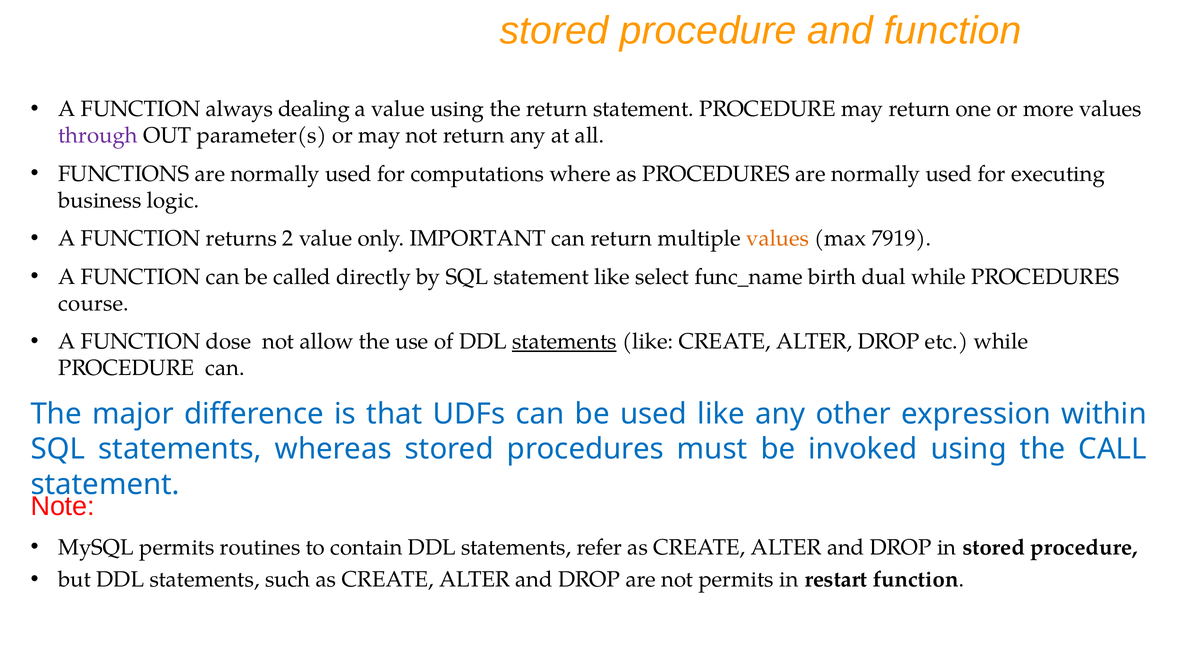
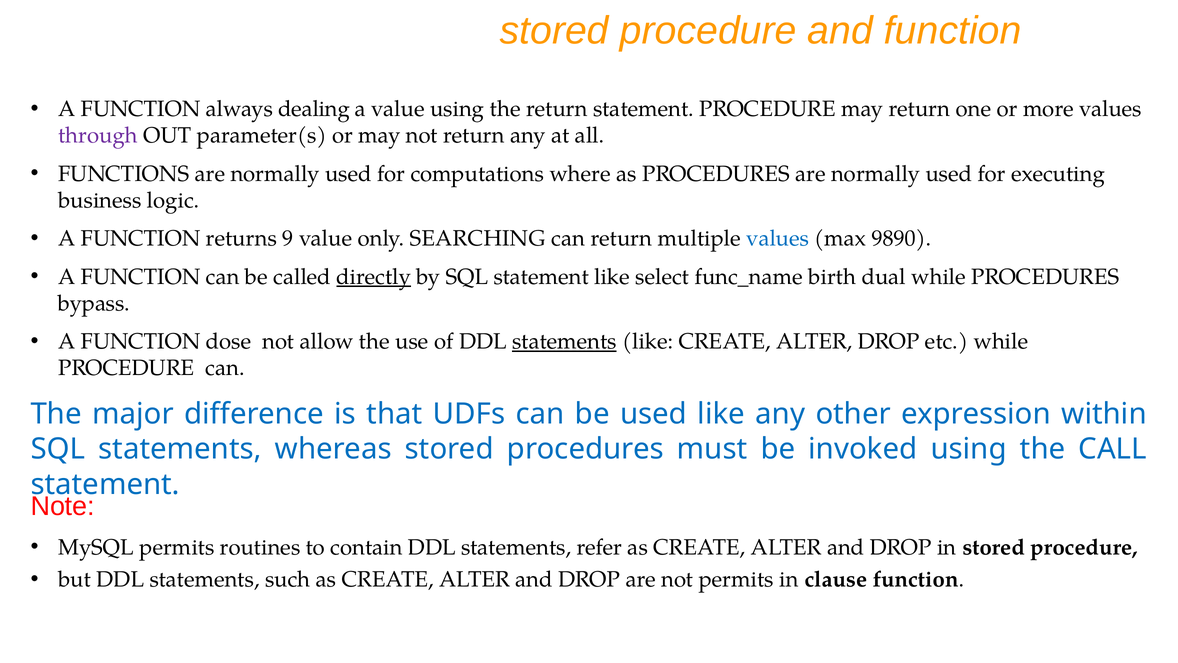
2: 2 -> 9 (288, 238)
IMPORTANT: IMPORTANT -> SEARCHING (478, 238)
values colour: orange -> blue (778, 238)
7919: 7919 -> 9890 (902, 238)
directly underline: none -> present (374, 277)
course: course -> bypass (94, 303)
restart: restart -> clause (836, 579)
